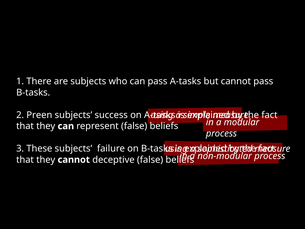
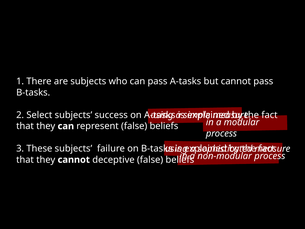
Preen: Preen -> Select (39, 115)
